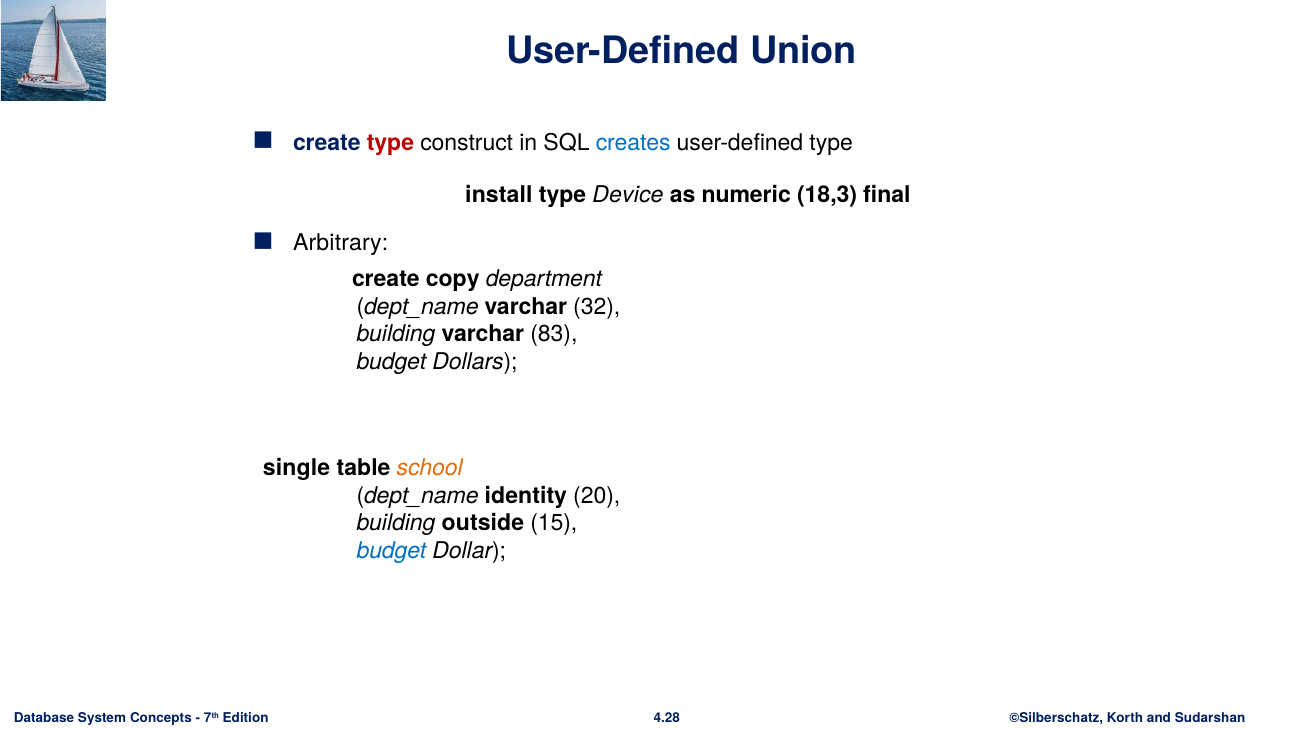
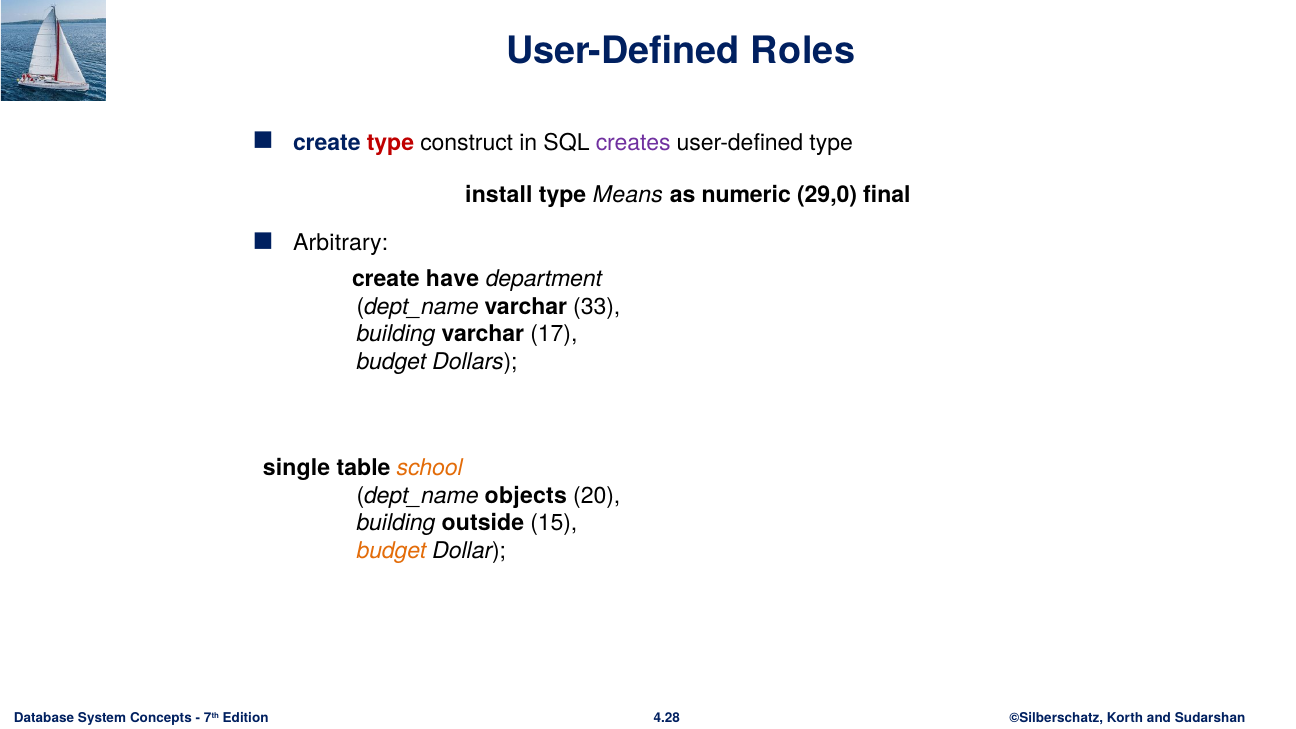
Union: Union -> Roles (803, 51)
creates colour: blue -> purple (633, 143)
Device: Device -> Means (628, 195)
18,3: 18,3 -> 29,0 (827, 195)
copy: copy -> have (453, 279)
32: 32 -> 33 (597, 306)
83: 83 -> 17 (554, 334)
identity: identity -> objects (526, 496)
budget colour: blue -> orange (391, 551)
